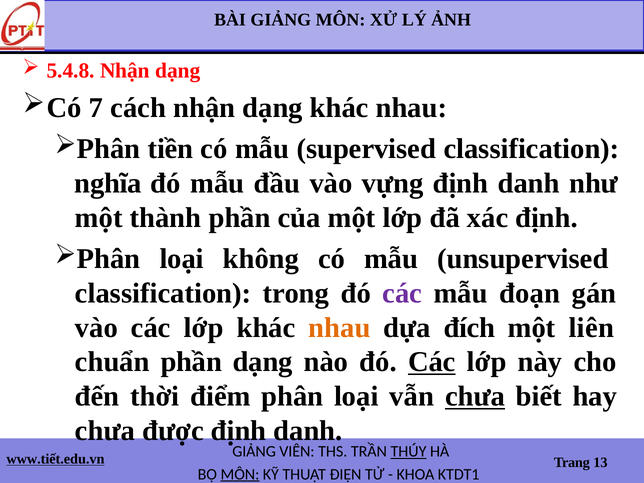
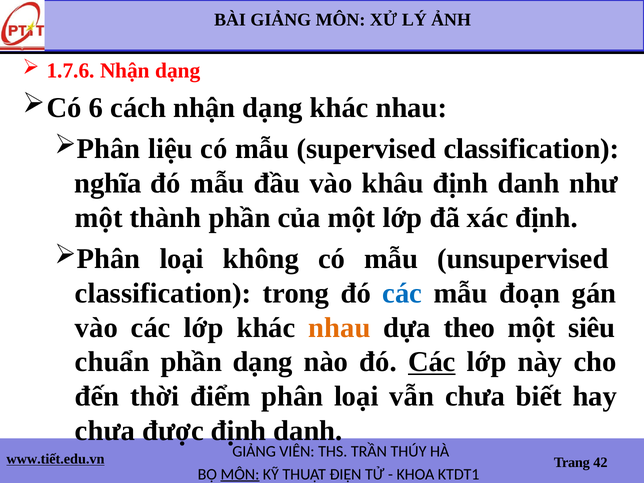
5.4.8: 5.4.8 -> 1.7.6 (71, 70)
7: 7 -> 6 (96, 108)
tiền: tiền -> liệu (170, 149)
vựng: vựng -> khâu (393, 183)
các colour: purple -> blue (402, 293)
đích: đích -> theo (469, 328)
liên: liên -> siêu (592, 328)
chưa underline: present -> none (475, 396)
THÚY underline: present -> none (409, 452)
13: 13 -> 42 (600, 463)
